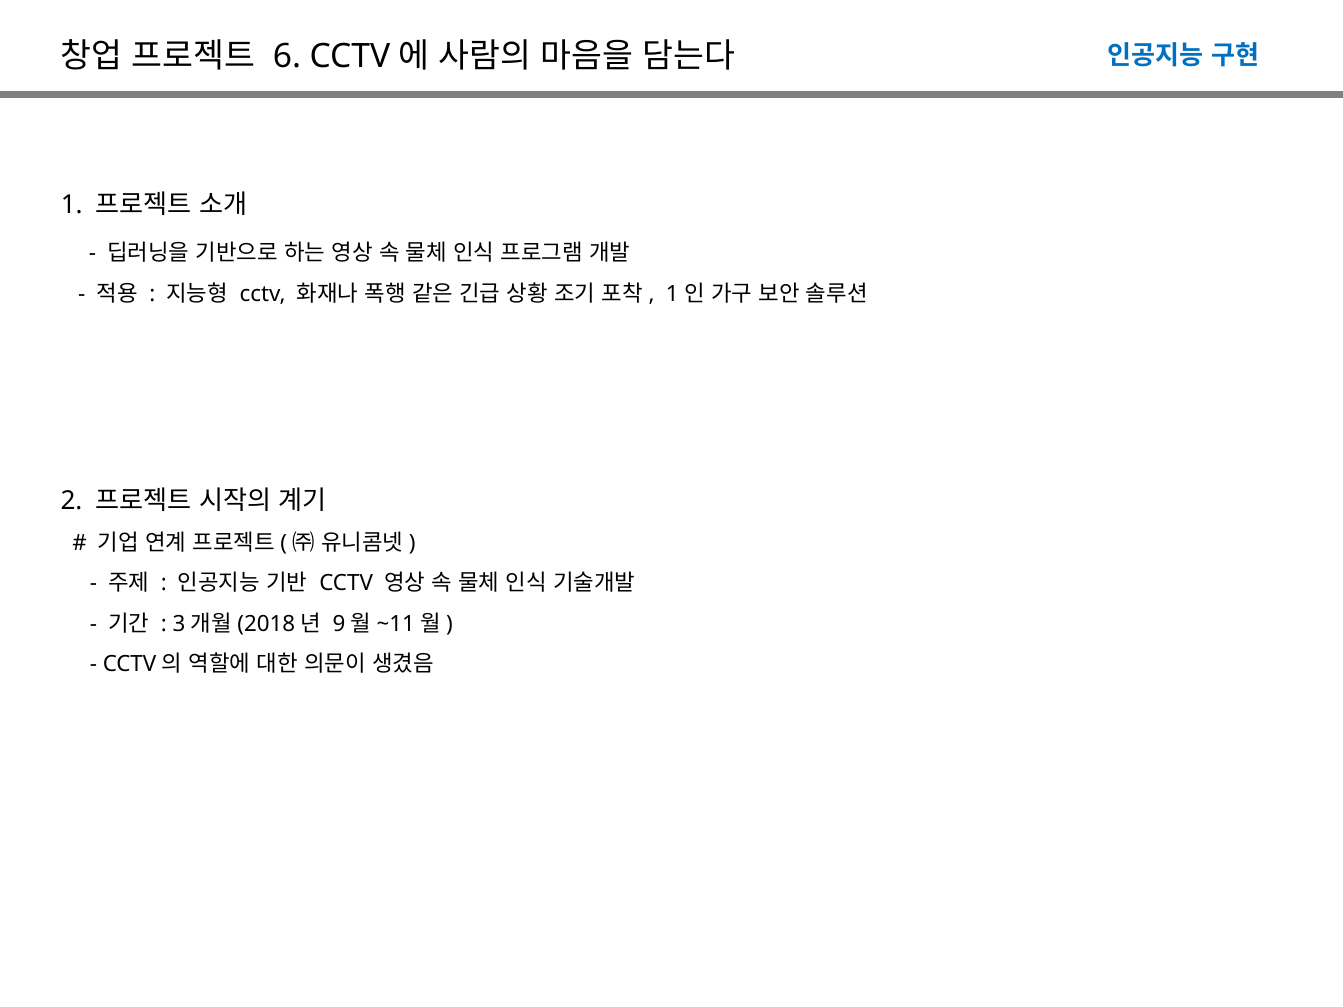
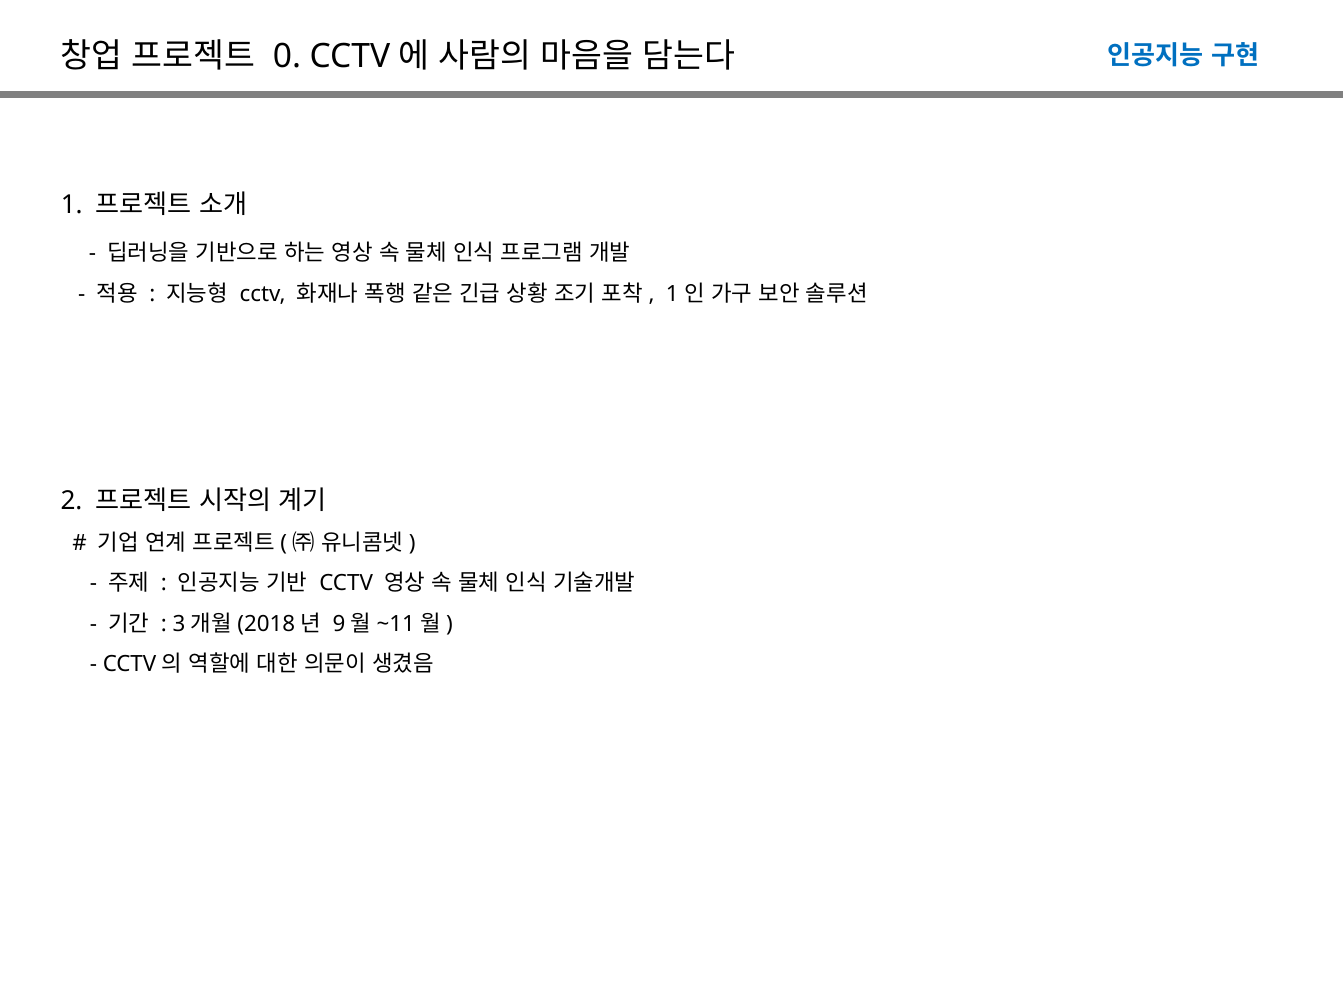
6: 6 -> 0 (287, 56)
